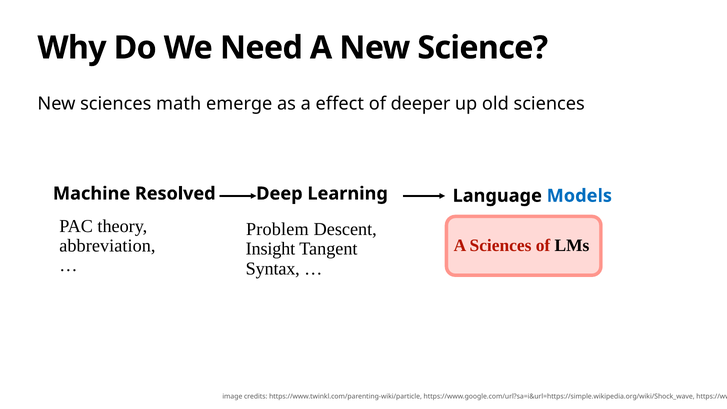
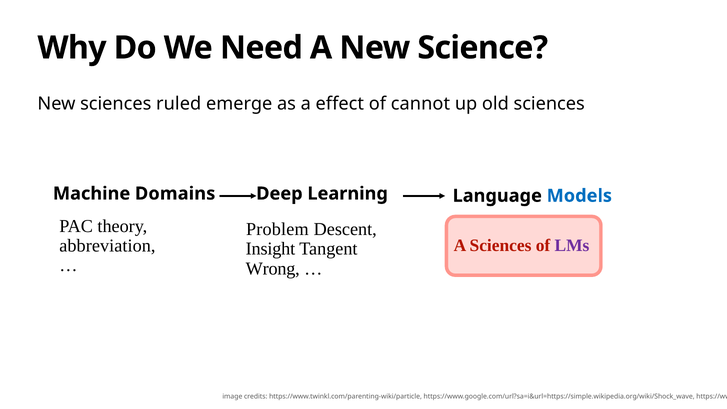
math: math -> ruled (179, 104)
deeper: deeper -> cannot (420, 104)
Resolved: Resolved -> Domains (175, 194)
LMs colour: black -> purple (572, 246)
Syntax: Syntax -> Wrong (273, 269)
